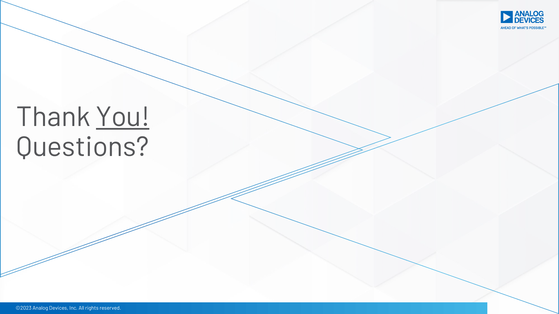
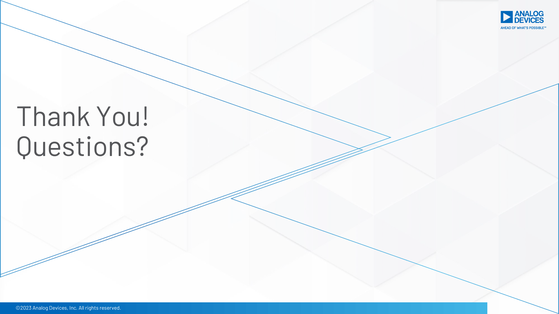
You underline: present -> none (123, 117)
